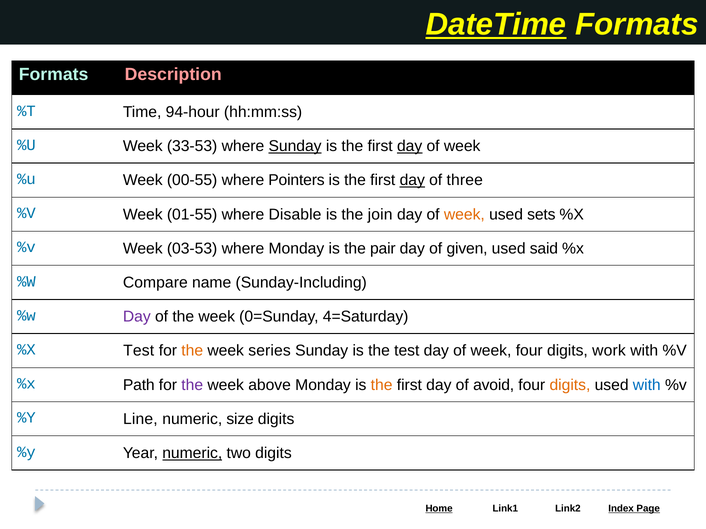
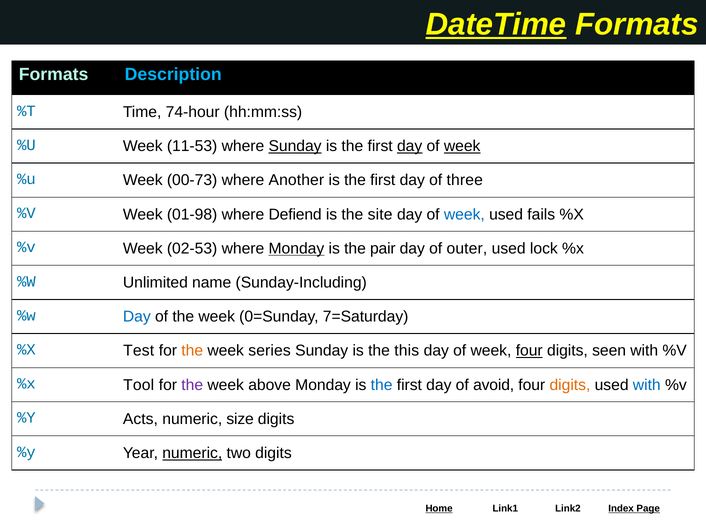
Description colour: pink -> light blue (173, 75)
94-hour: 94-hour -> 74-hour (193, 112)
33-53: 33-53 -> 11-53 (192, 146)
week underline: none -> present (462, 146)
00-55: 00-55 -> 00-73 (192, 180)
Pointers: Pointers -> Another (296, 180)
day underline: present -> none (412, 180)
01-55: 01-55 -> 01-98 (192, 215)
Disable: Disable -> Defiend (295, 215)
join: join -> site (380, 215)
week colour: orange -> blue (464, 215)
sets: sets -> fails (541, 215)
03-53: 03-53 -> 02-53 (192, 249)
Monday underline: none -> present (296, 249)
given: given -> outer (467, 249)
said: said -> lock (544, 249)
Compare: Compare -> Unlimited (155, 283)
Day colour: purple -> blue (137, 317)
4=Saturday: 4=Saturday -> 7=Saturday (366, 317)
the test: test -> this (407, 351)
four underline: none -> present (529, 351)
work: work -> seen (609, 351)
Path: Path -> Tool (139, 385)
the colour: orange -> blue (382, 385)
Line: Line -> Acts (140, 419)
